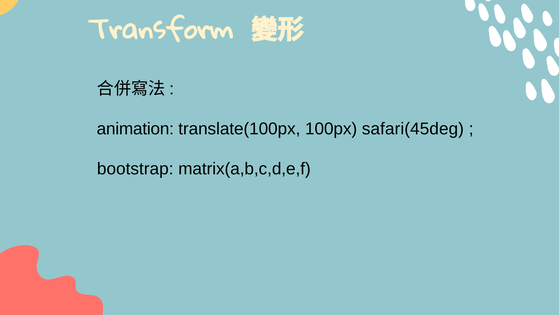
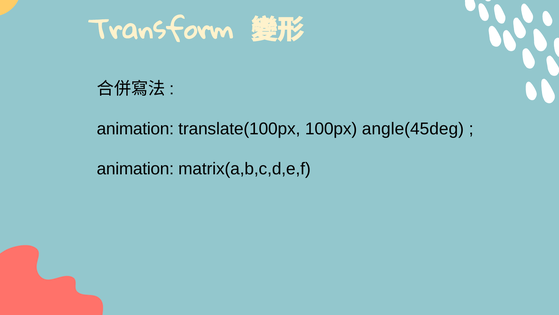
safari(45deg: safari(45deg -> angle(45deg (413, 129)
bootstrap: bootstrap -> animation (135, 168)
